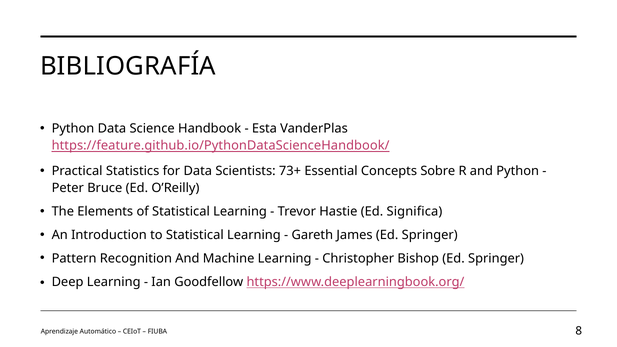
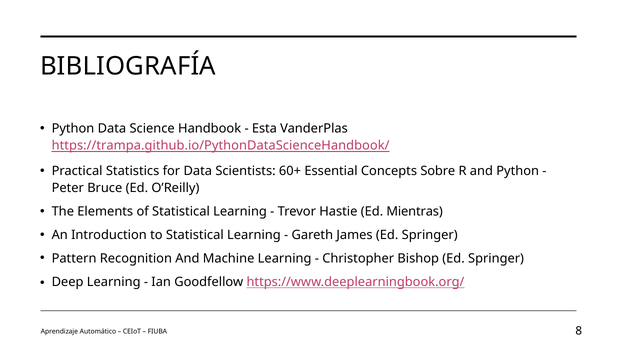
https://feature.github.io/PythonDataScienceHandbook/: https://feature.github.io/PythonDataScienceHandbook/ -> https://trampa.github.io/PythonDataScienceHandbook/ (221, 146)
73+: 73+ -> 60+ (290, 171)
Significa: Significa -> Mientras (415, 212)
